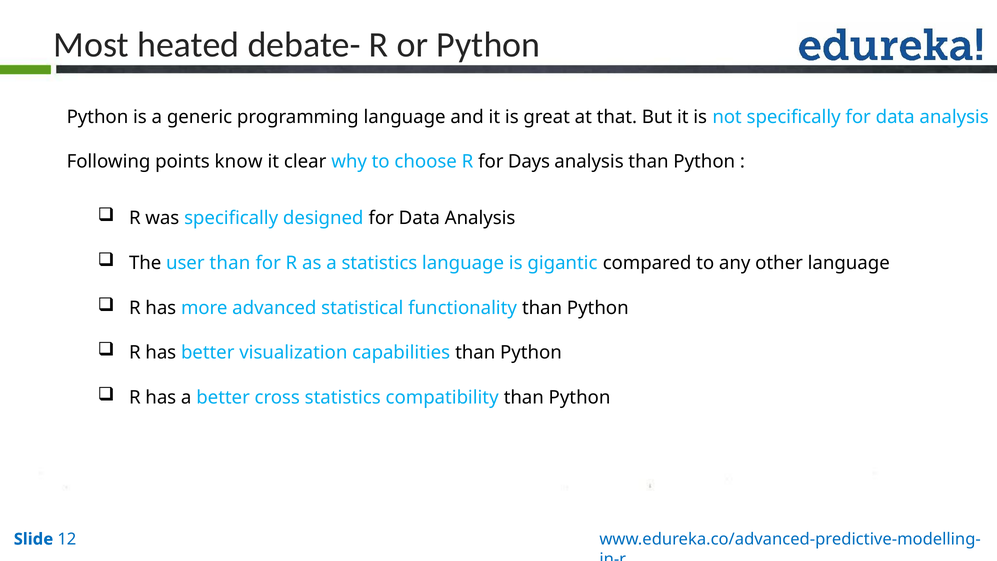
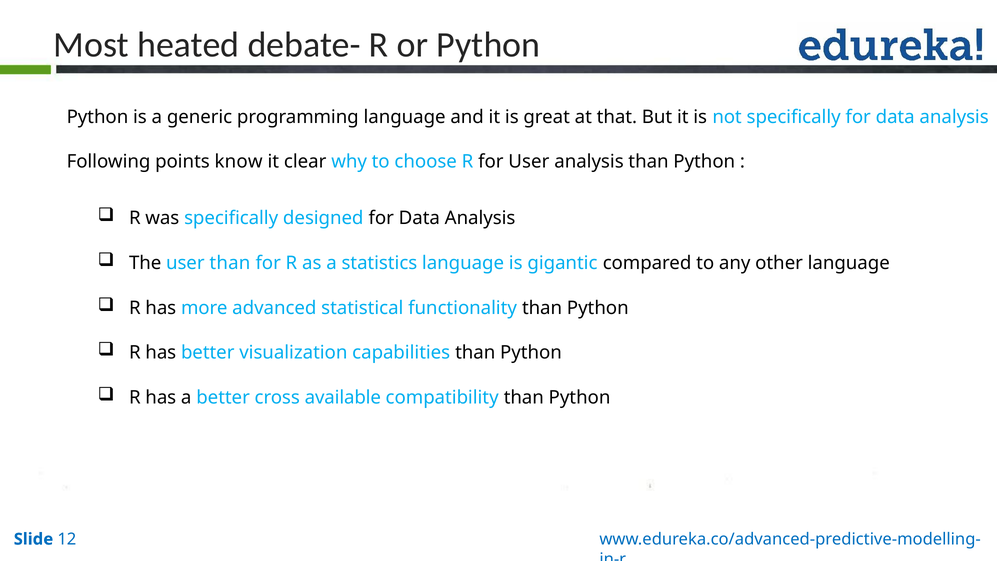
for Days: Days -> User (529, 162)
cross statistics: statistics -> available (343, 398)
